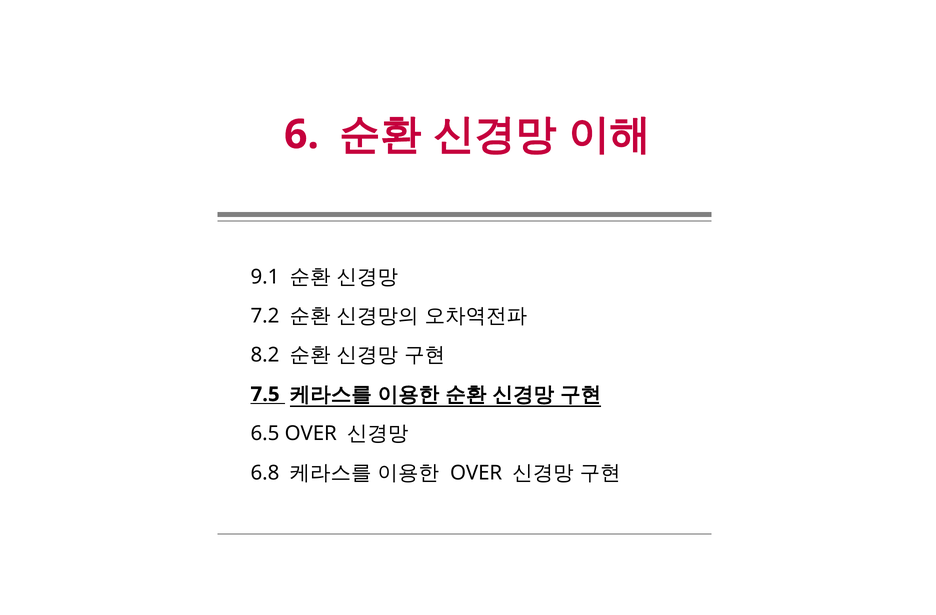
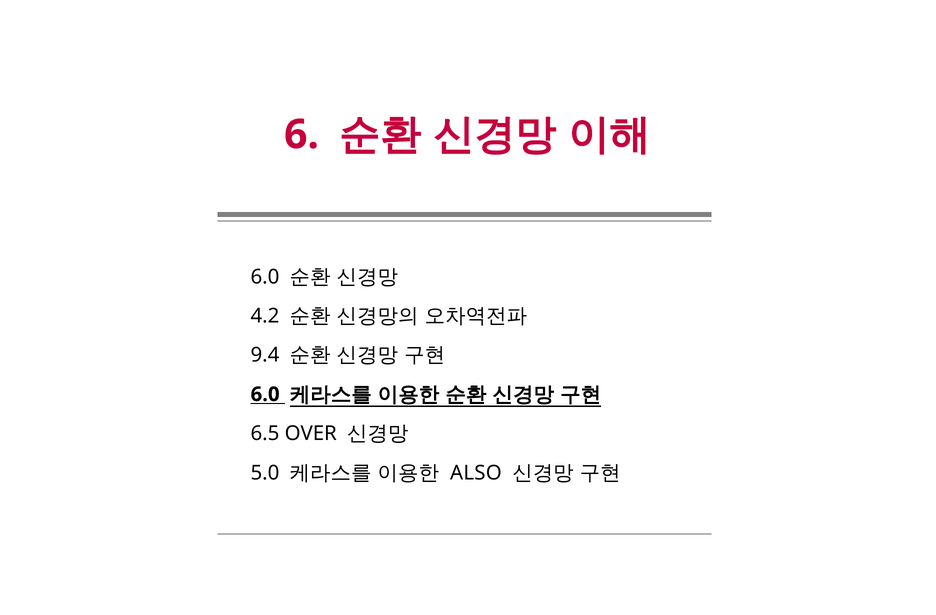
9.1: 9.1 -> 6.0 (265, 277)
7.2: 7.2 -> 4.2 (265, 316)
8.2: 8.2 -> 9.4 (265, 355)
7.5: 7.5 -> 6.0 (265, 394)
6.8: 6.8 -> 5.0 (265, 473)
OVER: OVER -> ALSO (476, 473)
